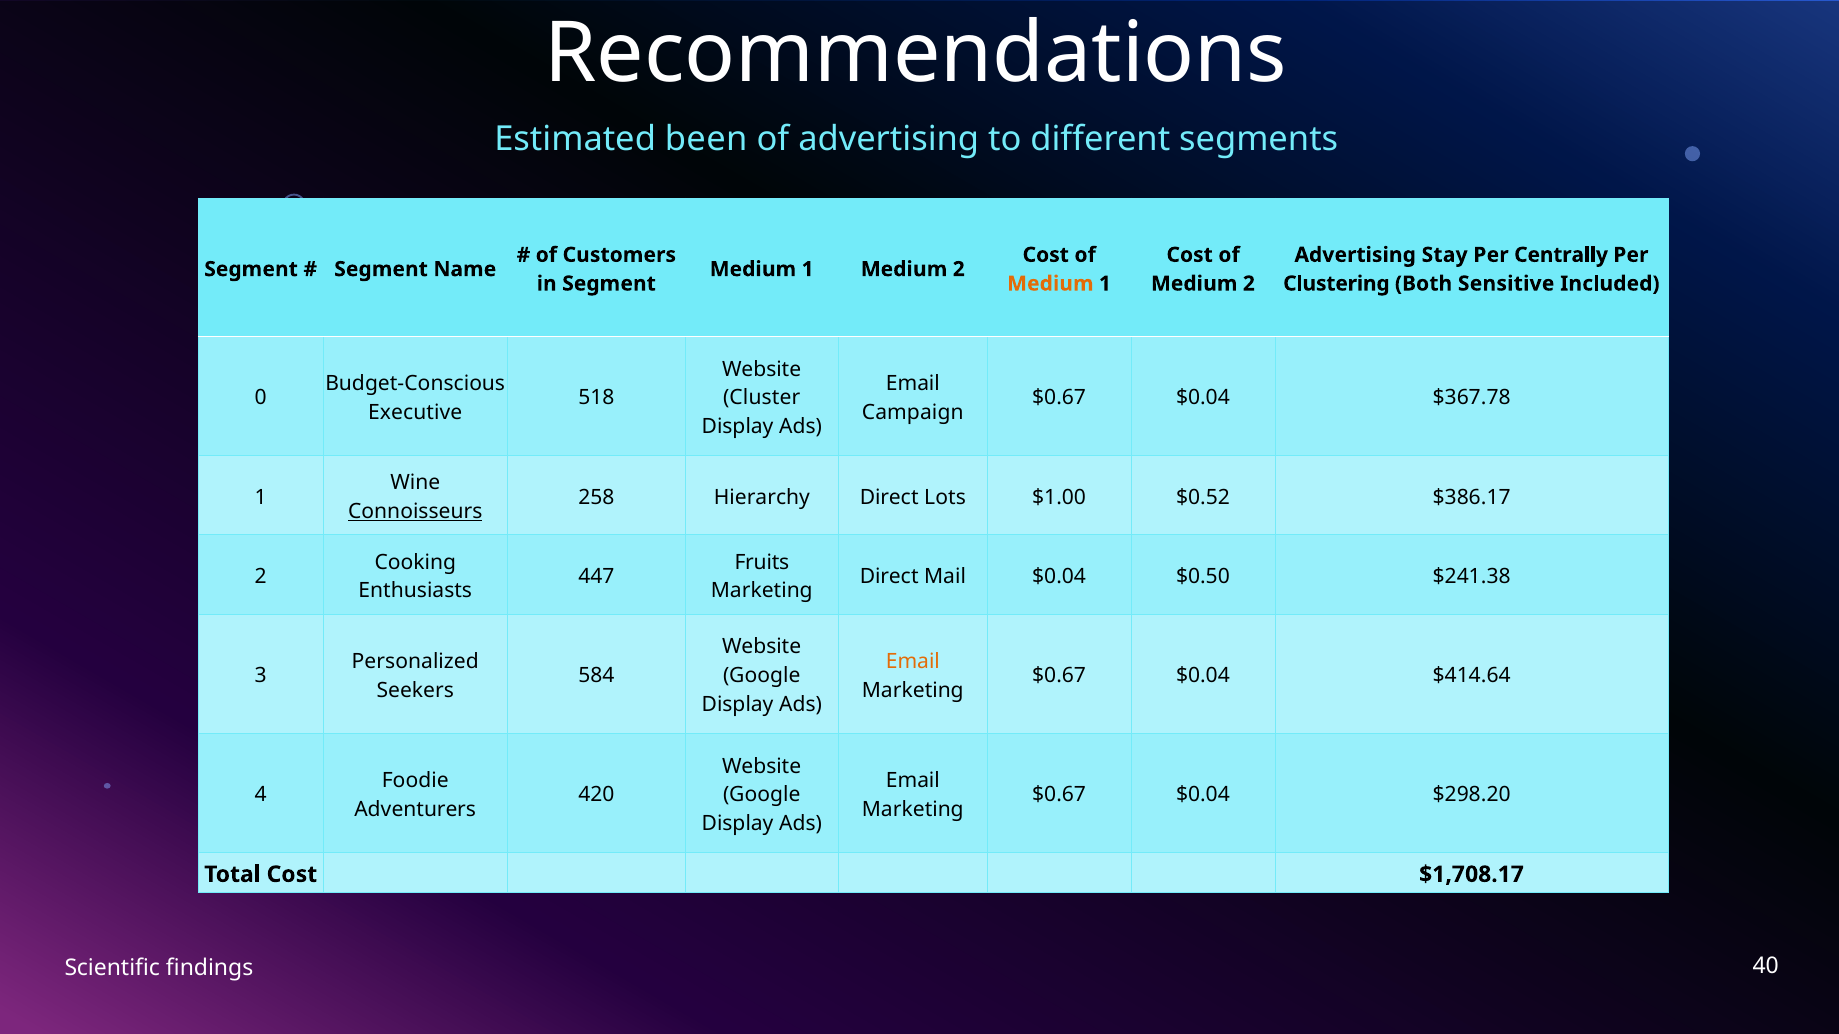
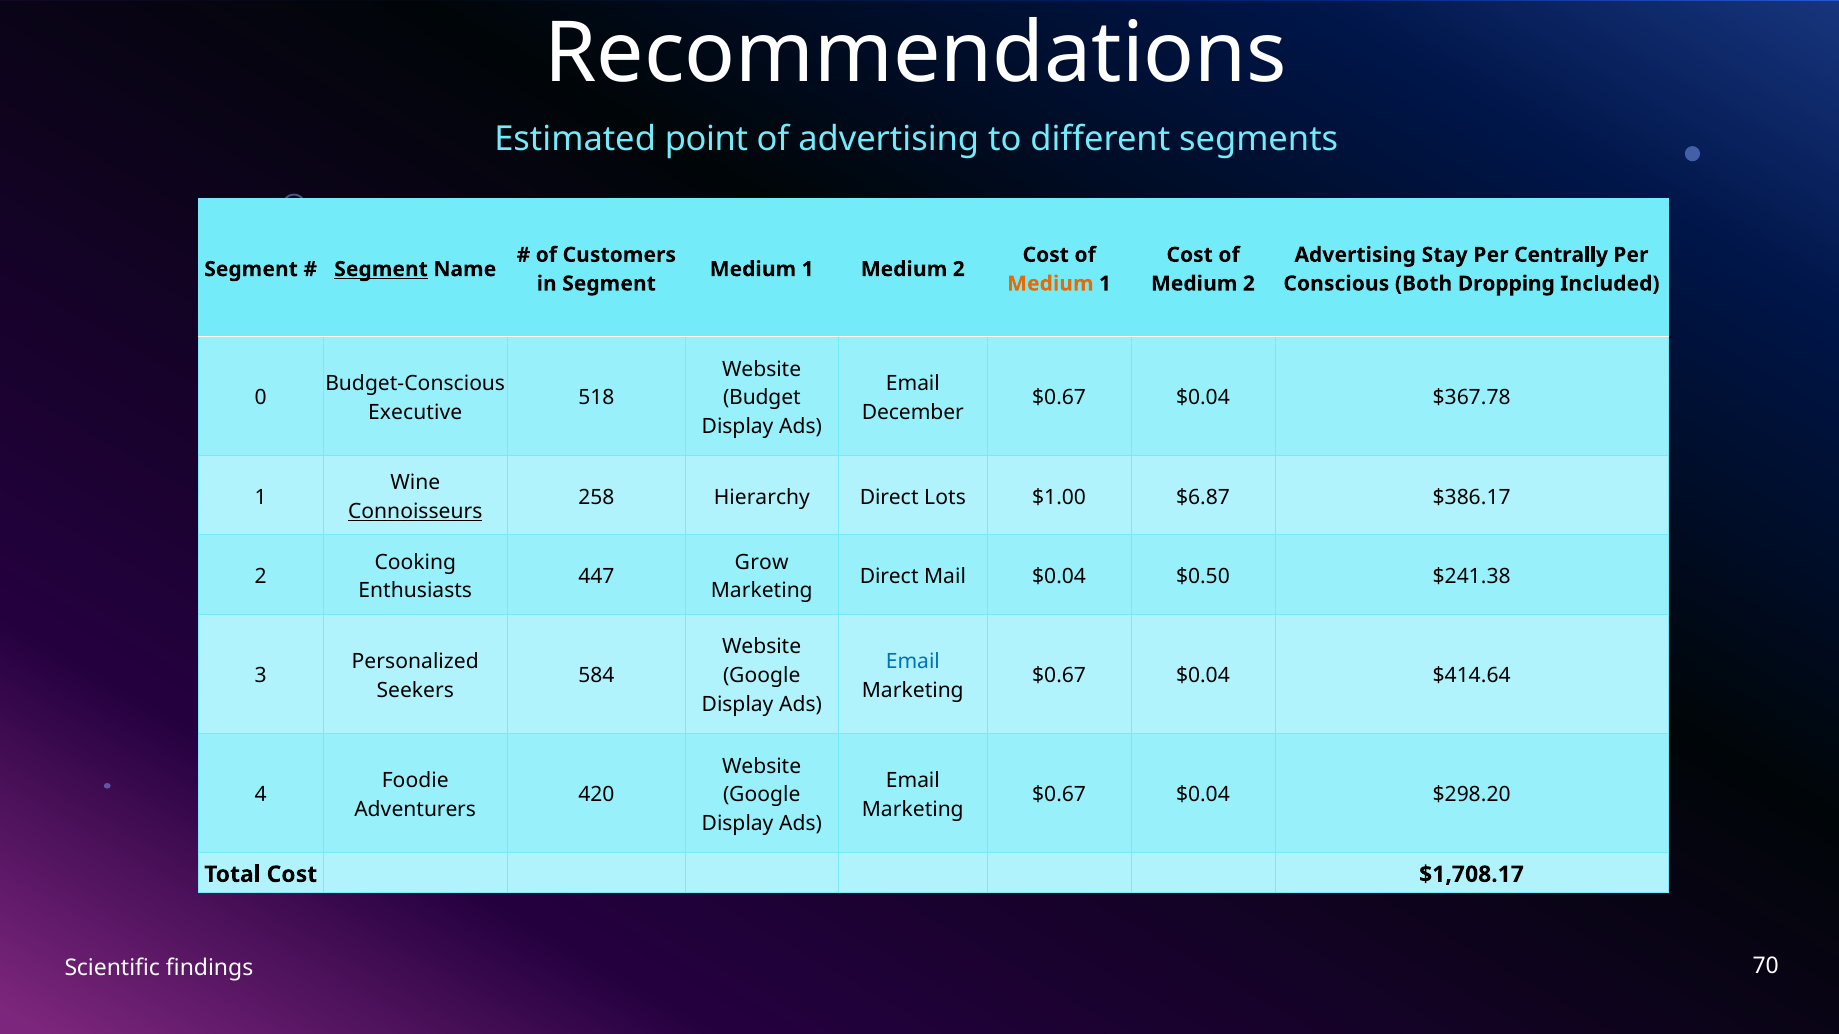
been: been -> point (706, 139)
Segment underline: none -> present (381, 269)
Clustering: Clustering -> Conscious (1336, 284)
Sensitive: Sensitive -> Dropping (1506, 284)
Cluster: Cluster -> Budget (762, 398)
Campaign: Campaign -> December (913, 412)
$0.52: $0.52 -> $6.87 (1203, 497)
Fruits: Fruits -> Grow (762, 562)
Email colour: orange -> blue (913, 662)
40: 40 -> 70 (1766, 966)
